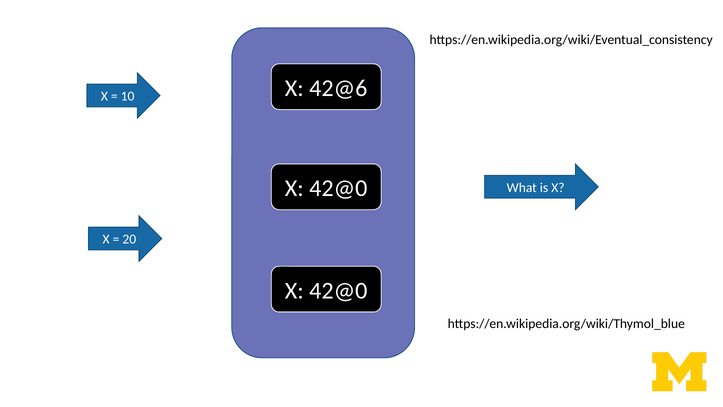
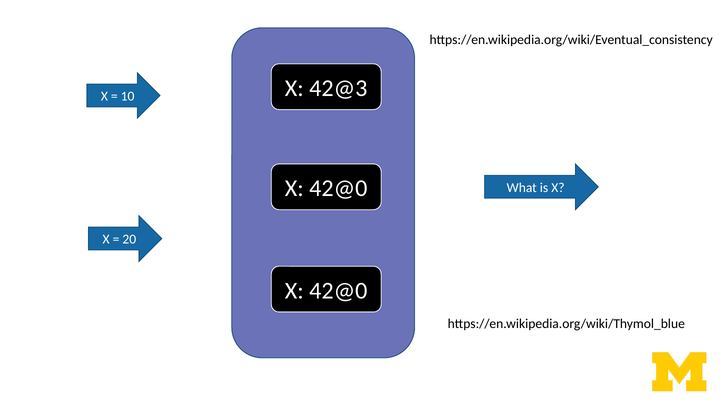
42@6: 42@6 -> 42@3 (338, 88)
